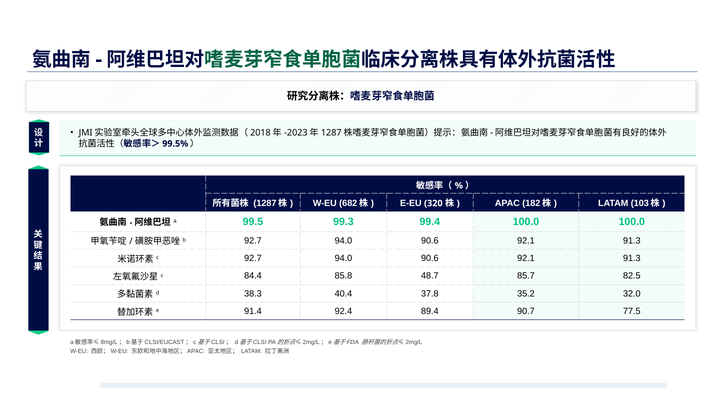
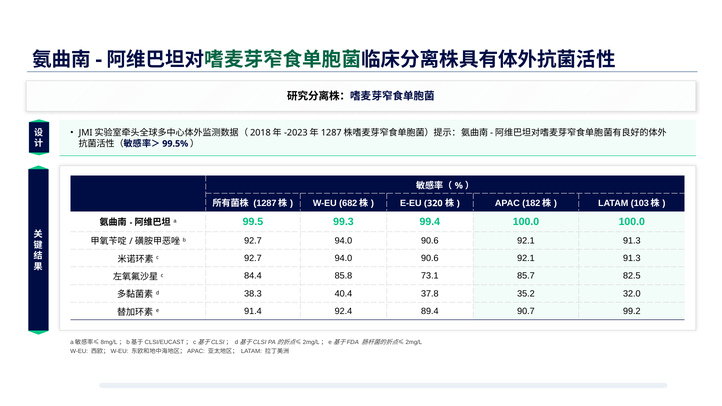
48.7: 48.7 -> 73.1 (430, 276)
77.5: 77.5 -> 99.2 (632, 311)
